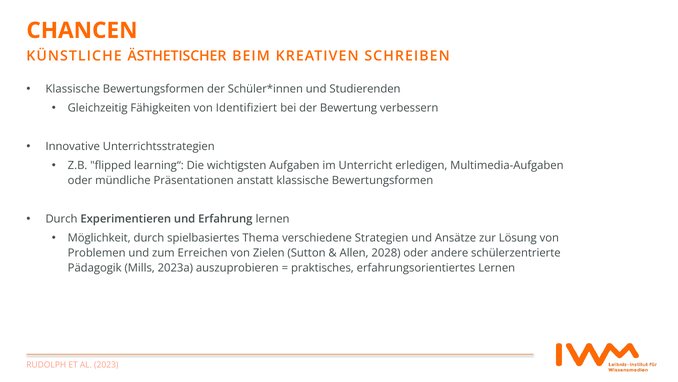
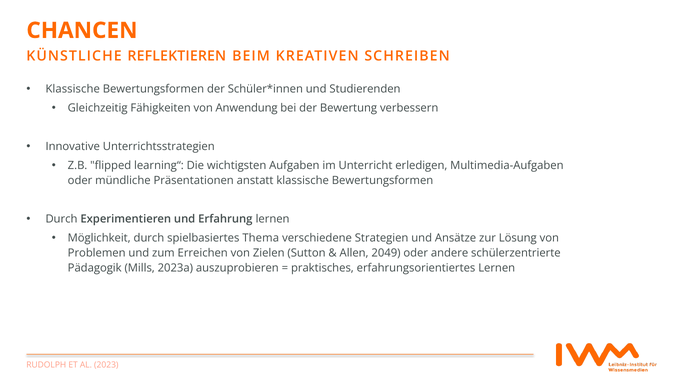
ÄSTHETISCHER: ÄSTHETISCHER -> REFLEKTIEREN (177, 56)
Identifiziert: Identifiziert -> Anwendung (247, 108)
2028: 2028 -> 2049 (386, 253)
